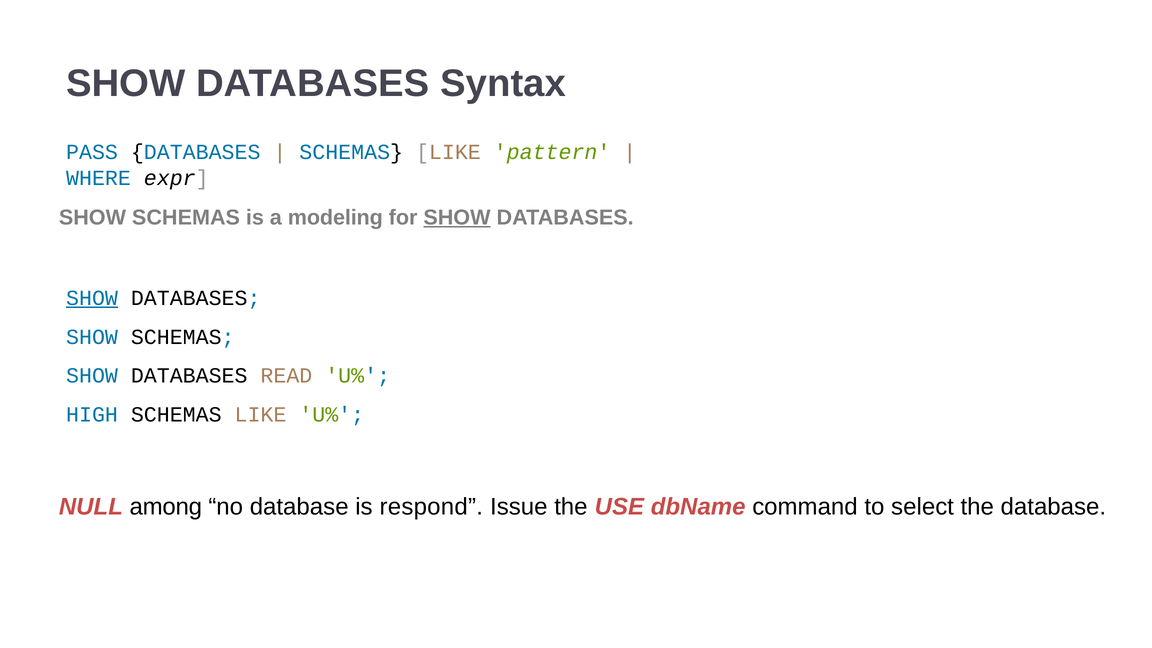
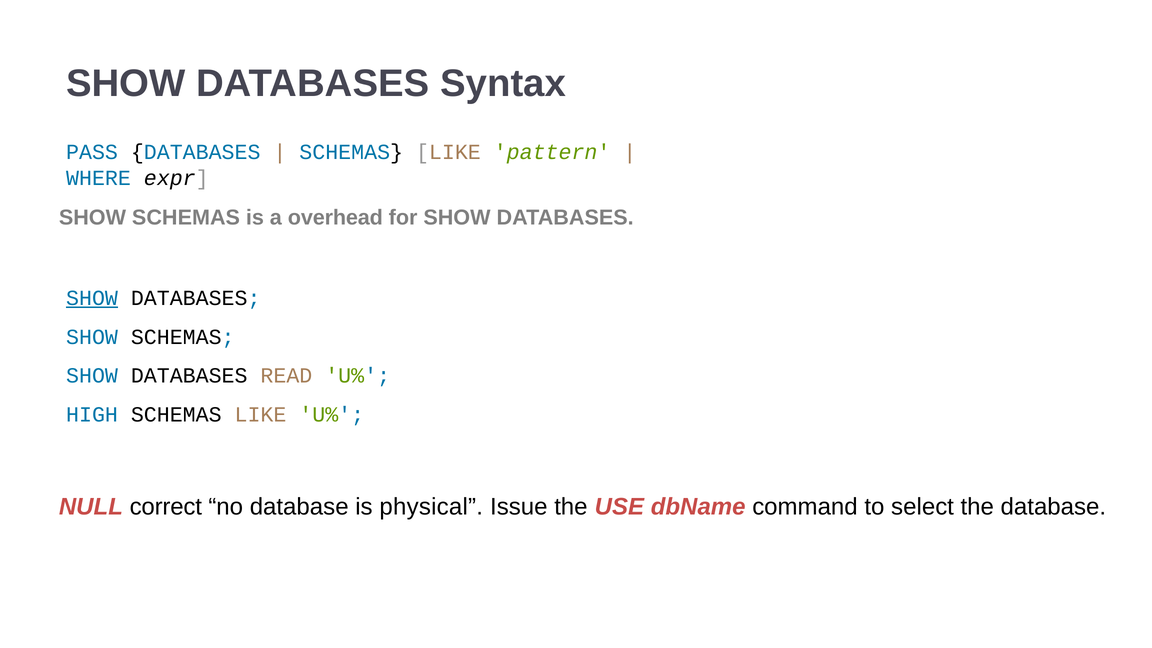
modeling: modeling -> overhead (335, 217)
SHOW underline: present -> none (457, 217)
among: among -> correct (166, 507)
respond: respond -> physical (431, 507)
